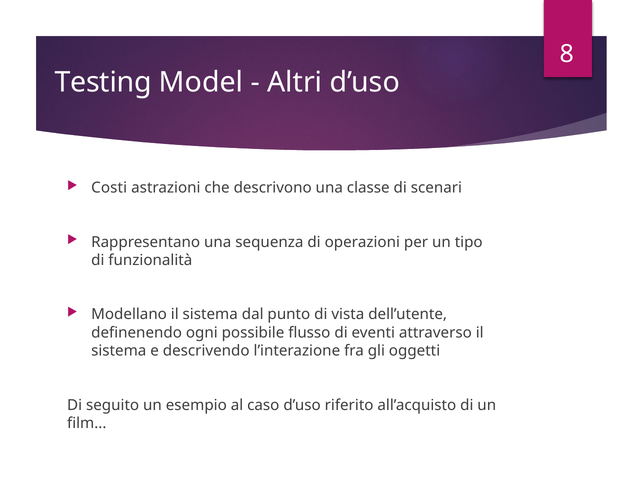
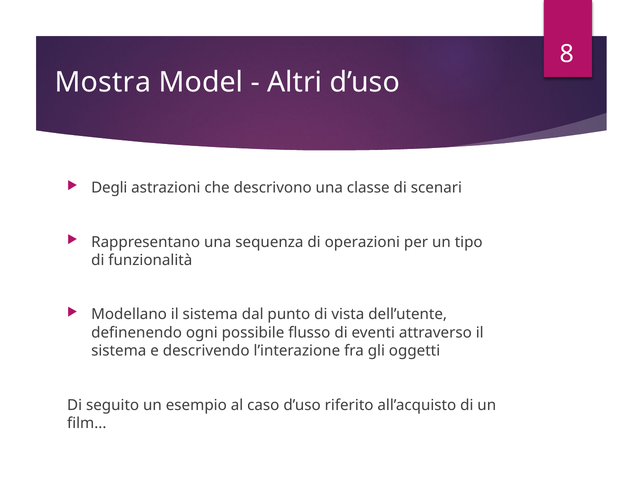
Testing: Testing -> Mostra (103, 83)
Costi: Costi -> Degli (109, 188)
